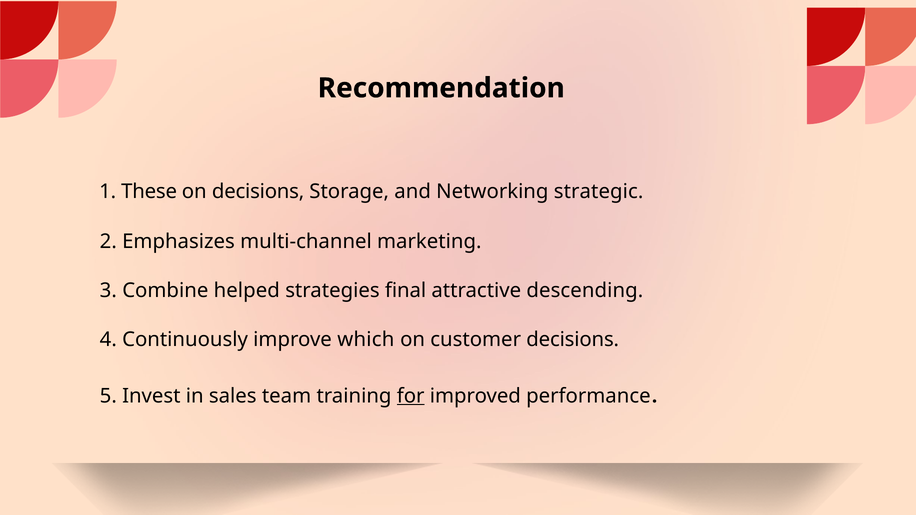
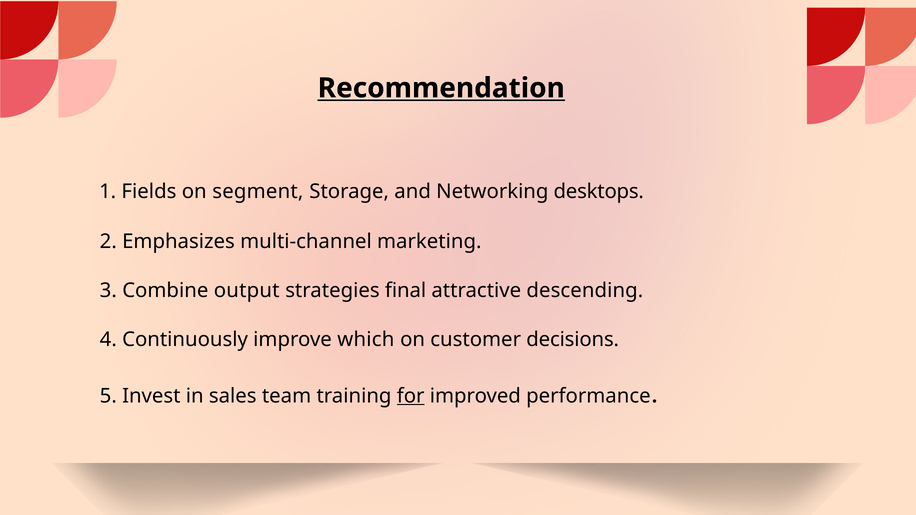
Recommendation underline: none -> present (441, 88)
These: These -> Fields (149, 191)
on decisions: decisions -> segment (258, 191)
strategic: strategic -> desktops (599, 191)
helped: helped -> output (247, 291)
